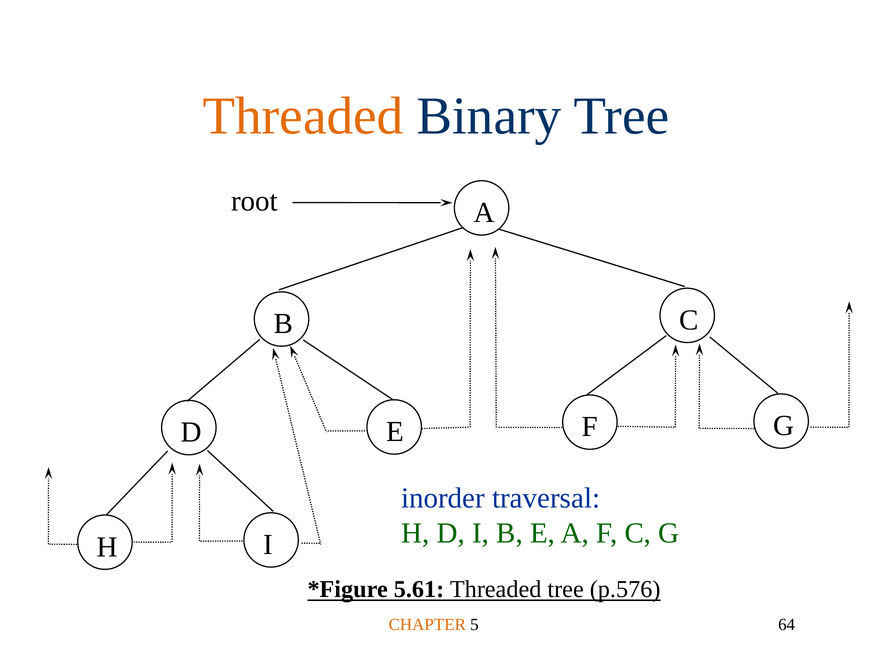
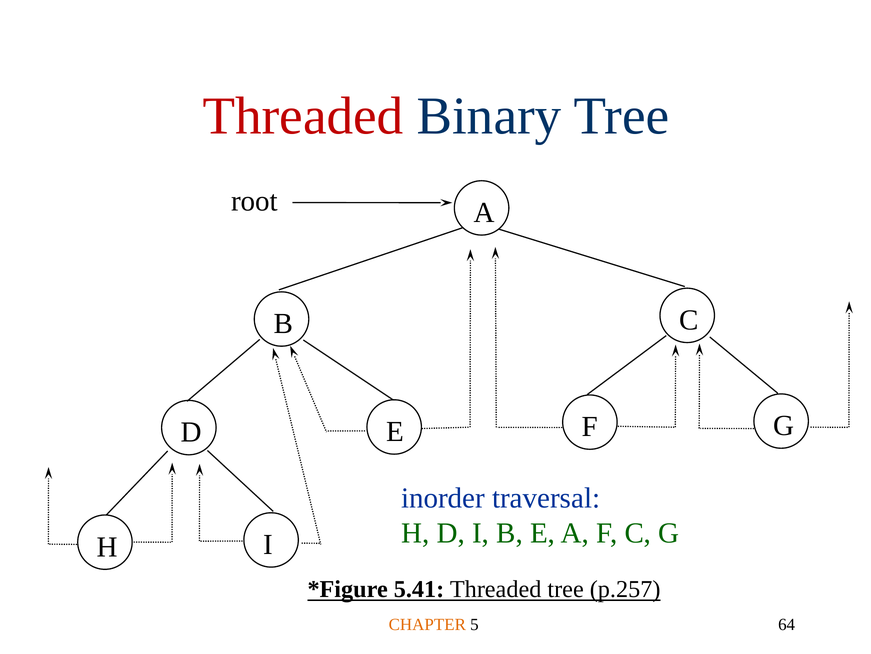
Threaded colour: orange -> red (303, 116)
5.61: 5.61 -> 5.41 (419, 589)
p.576: p.576 -> p.257 (625, 589)
